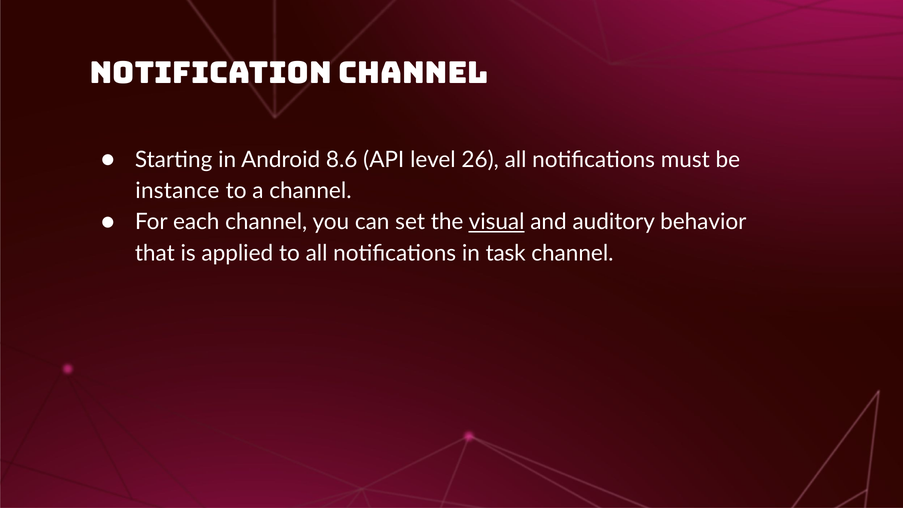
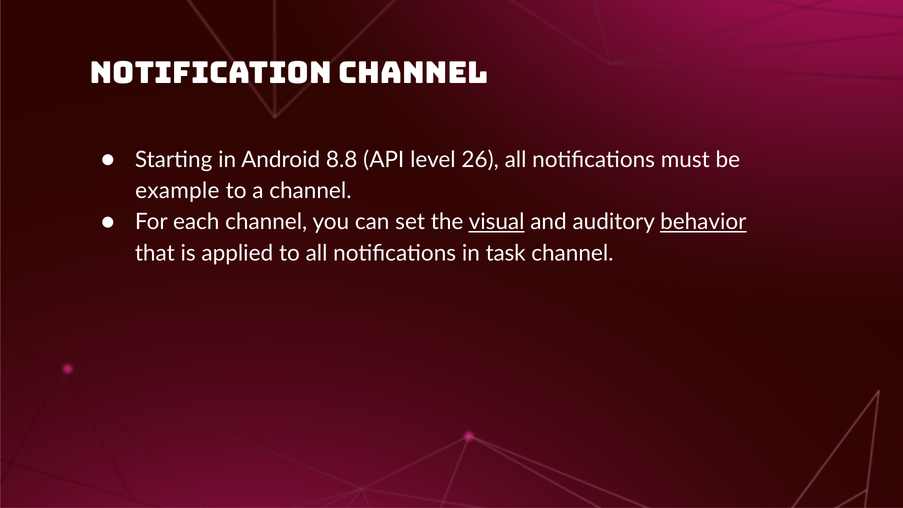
8.6: 8.6 -> 8.8 (342, 160)
instance: instance -> example (177, 191)
behavior underline: none -> present (703, 222)
